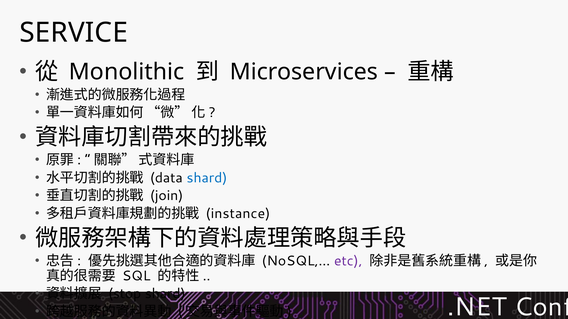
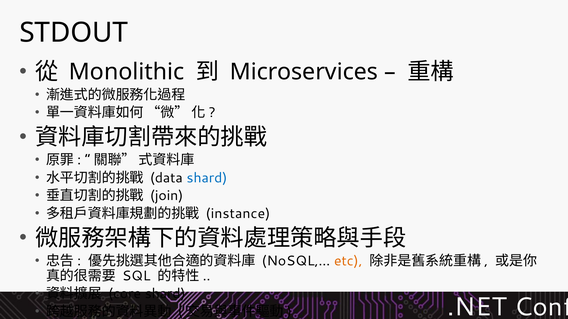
SERVICE: SERVICE -> STDOUT (74, 33)
etc colour: purple -> orange (348, 261)
stop: stop -> core (125, 294)
